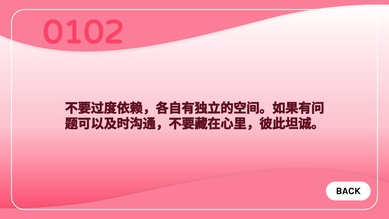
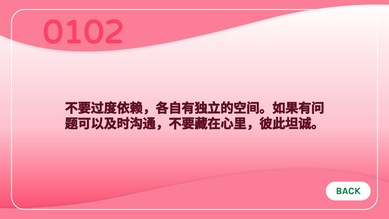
BACK colour: black -> green (348, 191)
